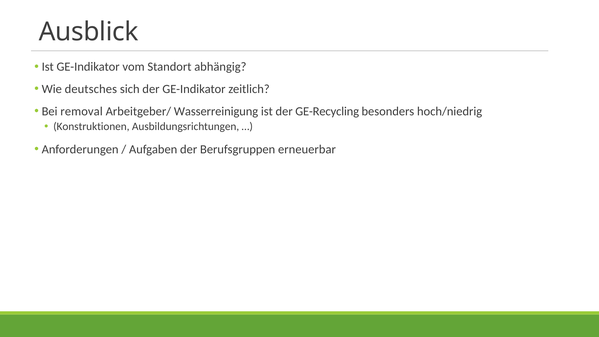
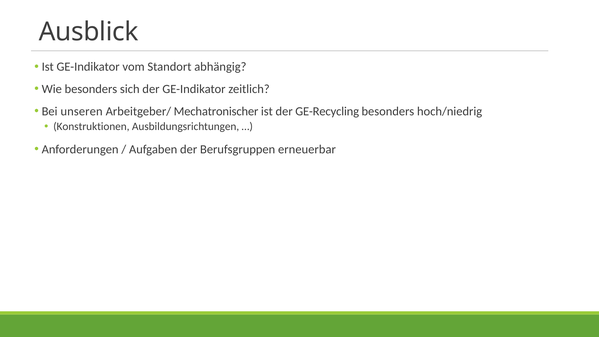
Wie deutsches: deutsches -> besonders (91, 89)
removal: removal -> unseren (82, 111)
Wasserreinigung: Wasserreinigung -> Mechatronischer (216, 111)
